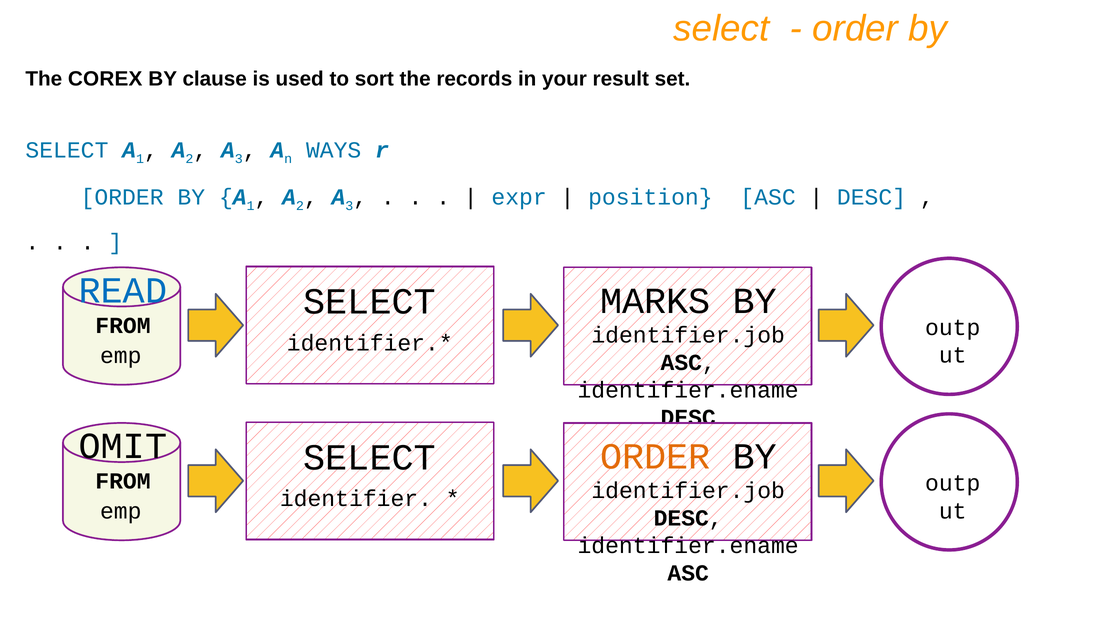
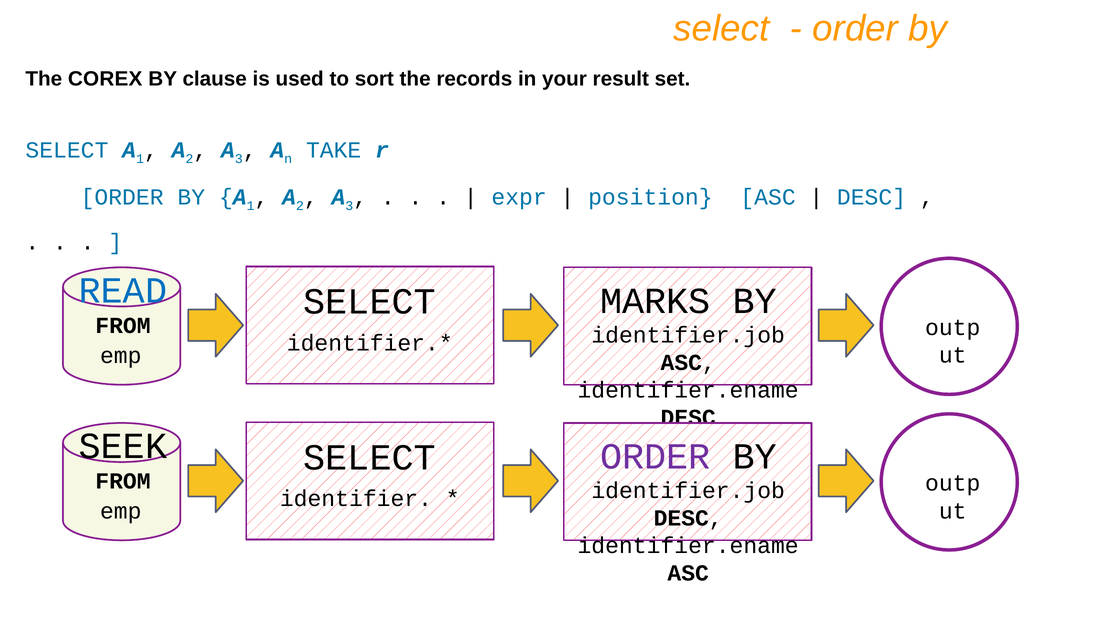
WAYS: WAYS -> TAKE (334, 150)
OMIT: OMIT -> SEEK (123, 446)
ORDER colour: orange -> purple (655, 457)
